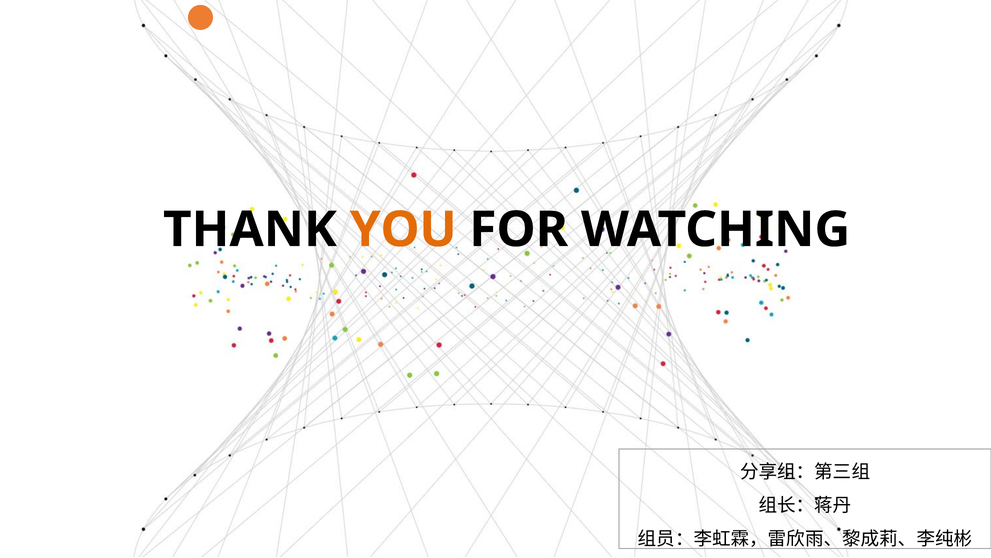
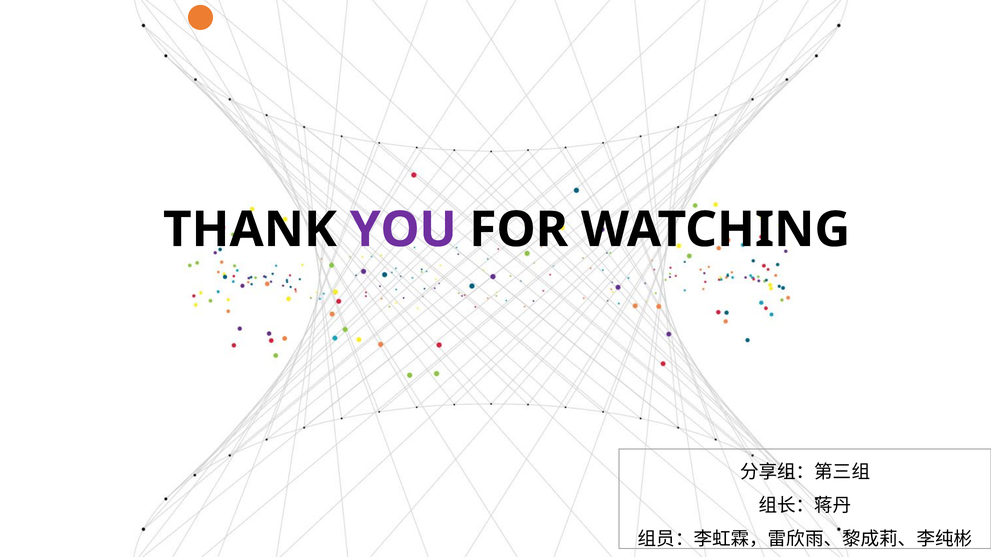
YOU colour: orange -> purple (403, 230)
